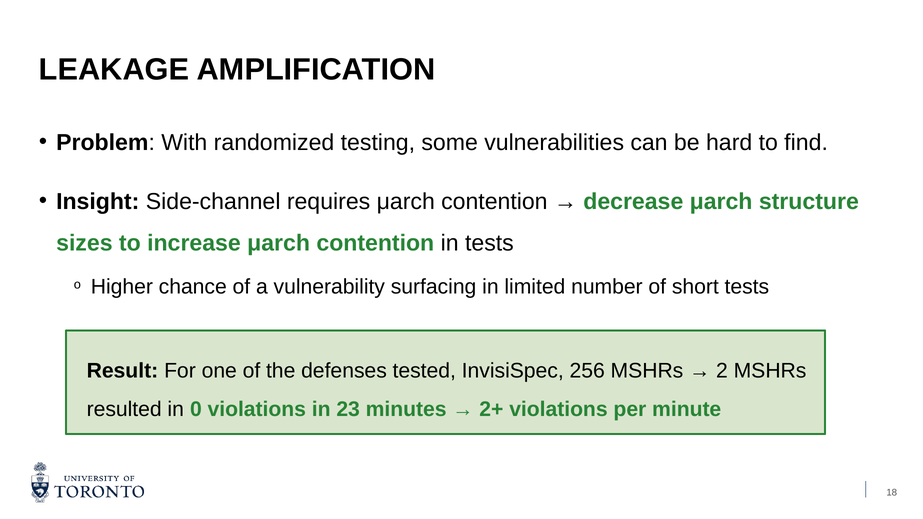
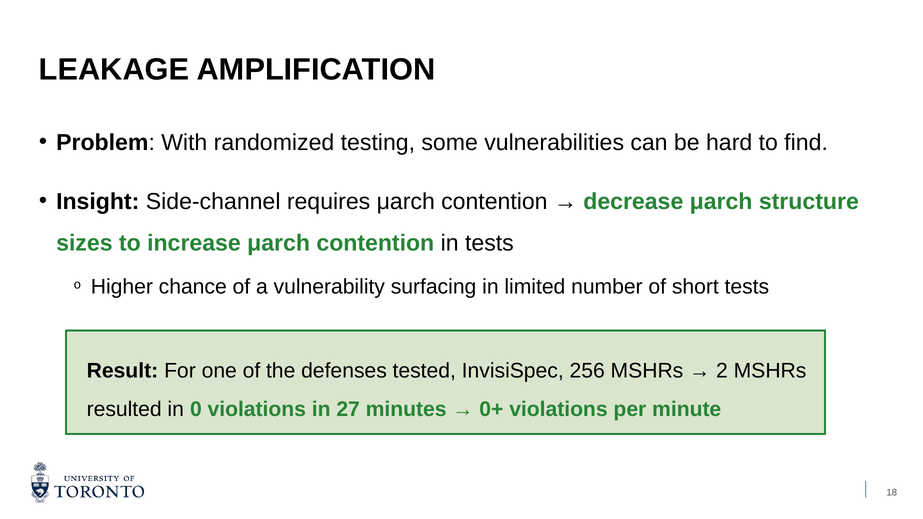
23: 23 -> 27 (348, 409)
2+: 2+ -> 0+ (491, 409)
